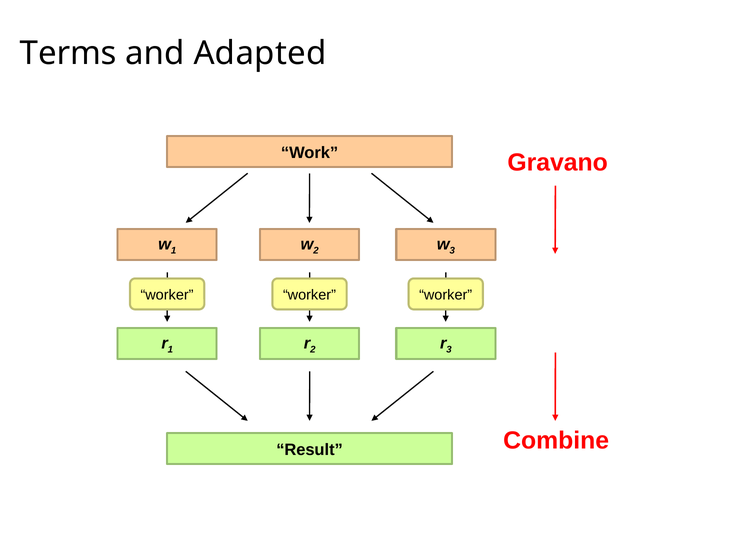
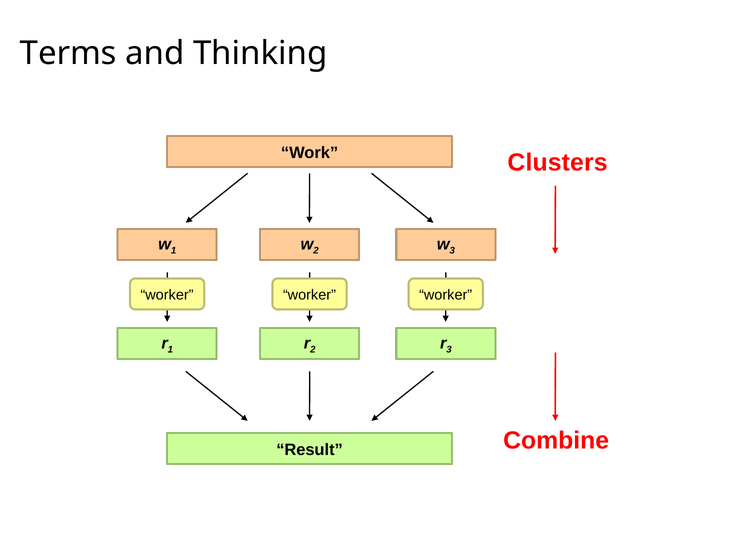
Adapted: Adapted -> Thinking (260, 53)
Gravano: Gravano -> Clusters (558, 163)
